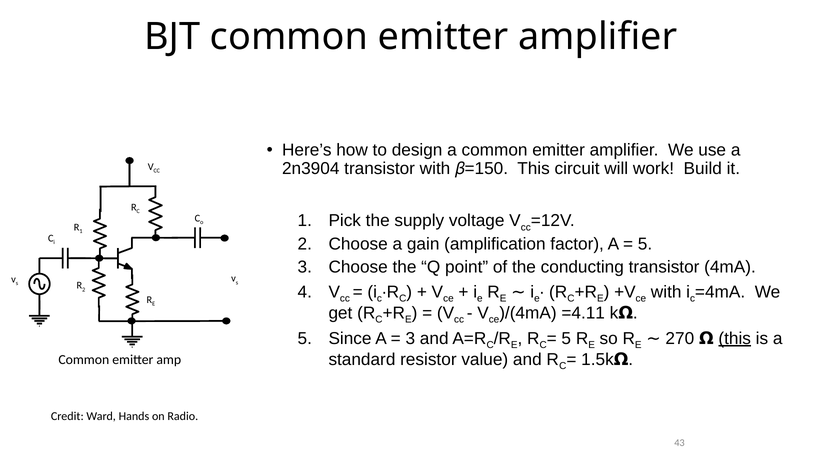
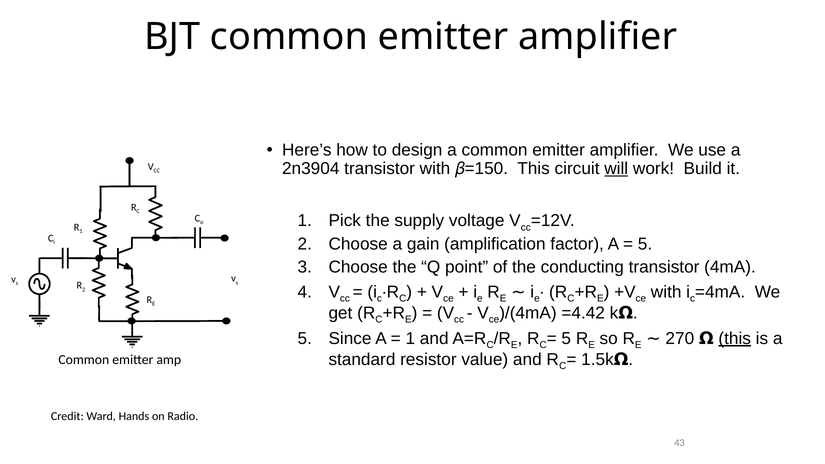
will underline: none -> present (616, 169)
=4.11: =4.11 -> =4.42 (583, 313)
3: 3 -> 1 (410, 338)
